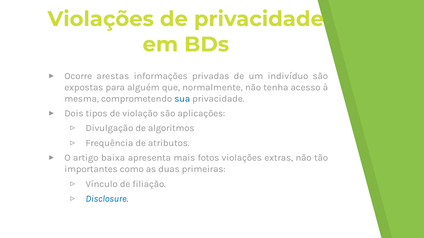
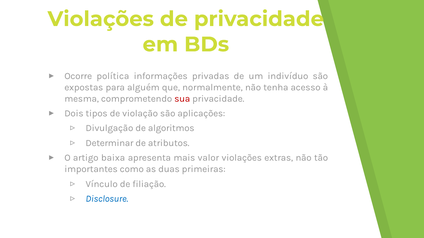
arestas: arestas -> política (113, 76)
sua colour: blue -> red (182, 99)
Frequência: Frequência -> Determinar (109, 143)
fotos: fotos -> valor (208, 158)
